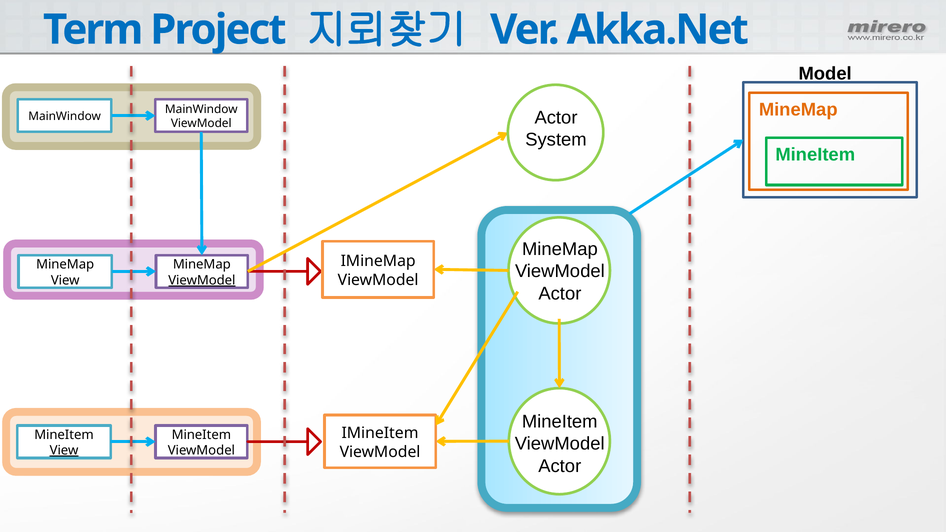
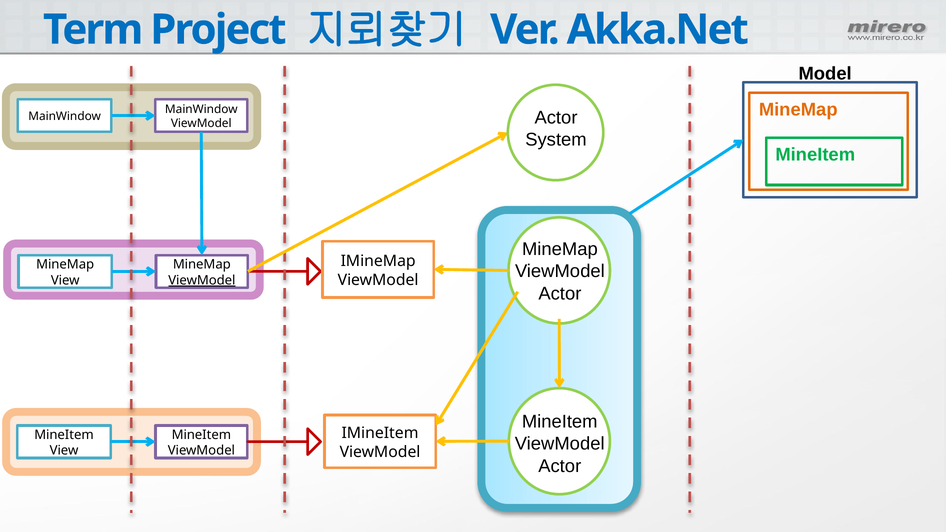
View underline: present -> none (64, 451)
